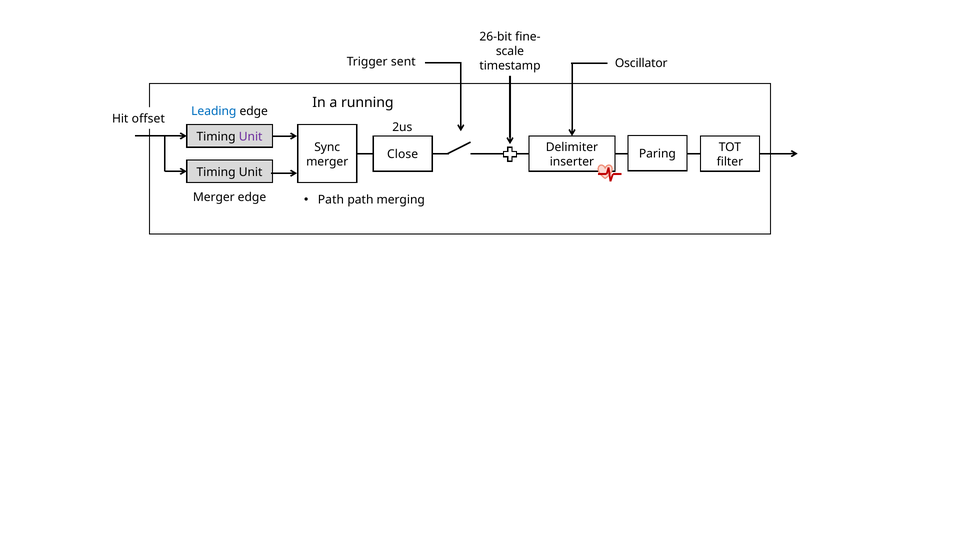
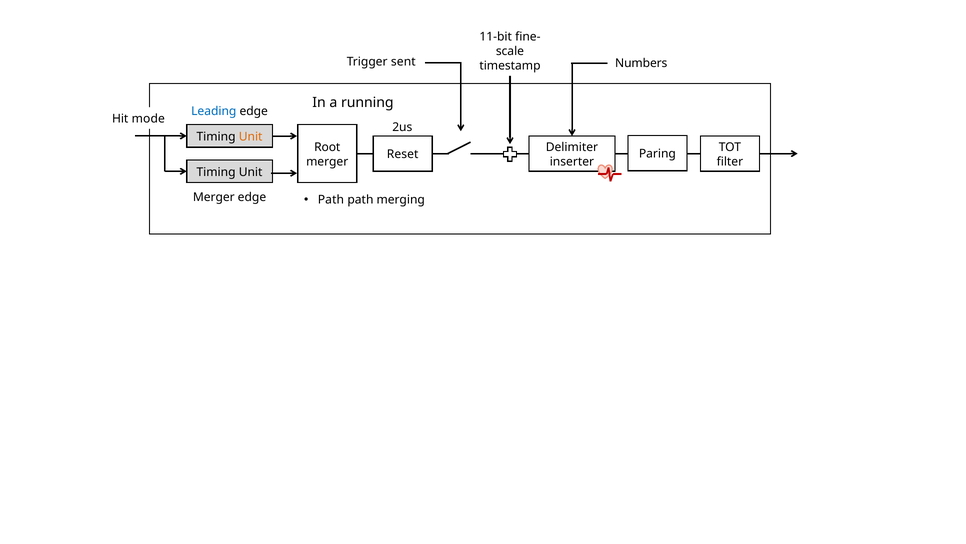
26-bit: 26-bit -> 11-bit (496, 37)
Oscillator: Oscillator -> Numbers (641, 63)
offset: offset -> mode (148, 119)
Unit colour: purple -> orange (251, 137)
Sync: Sync -> Root (327, 147)
Close: Close -> Reset (403, 154)
